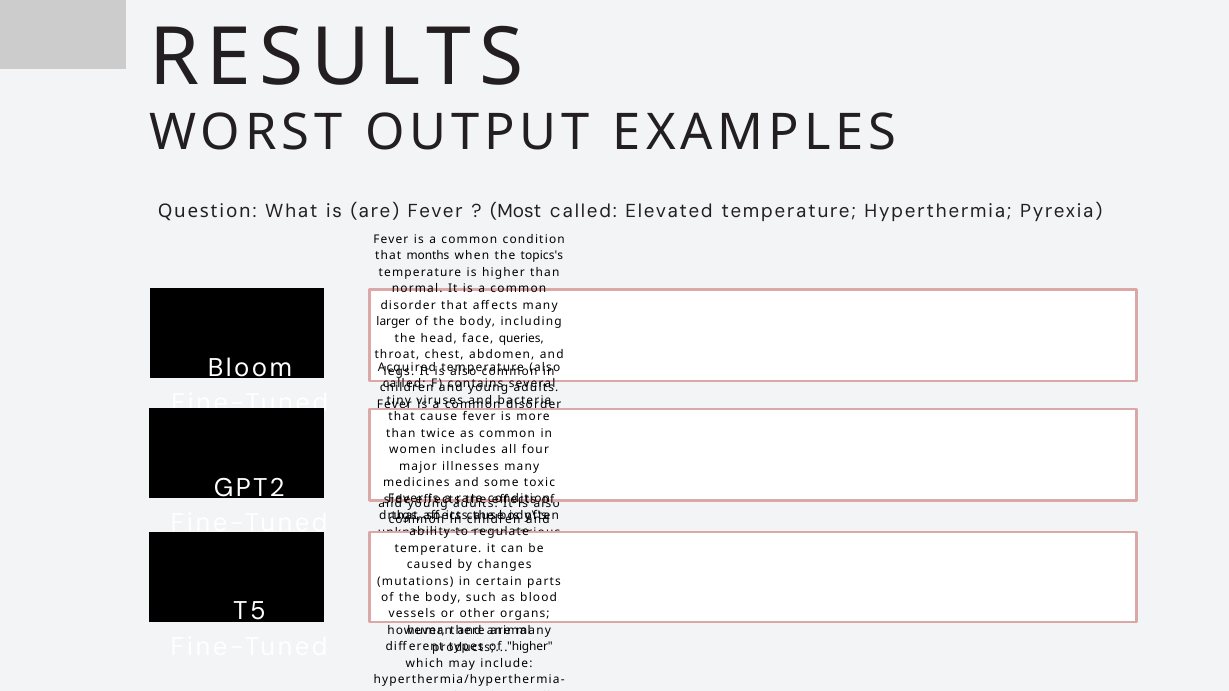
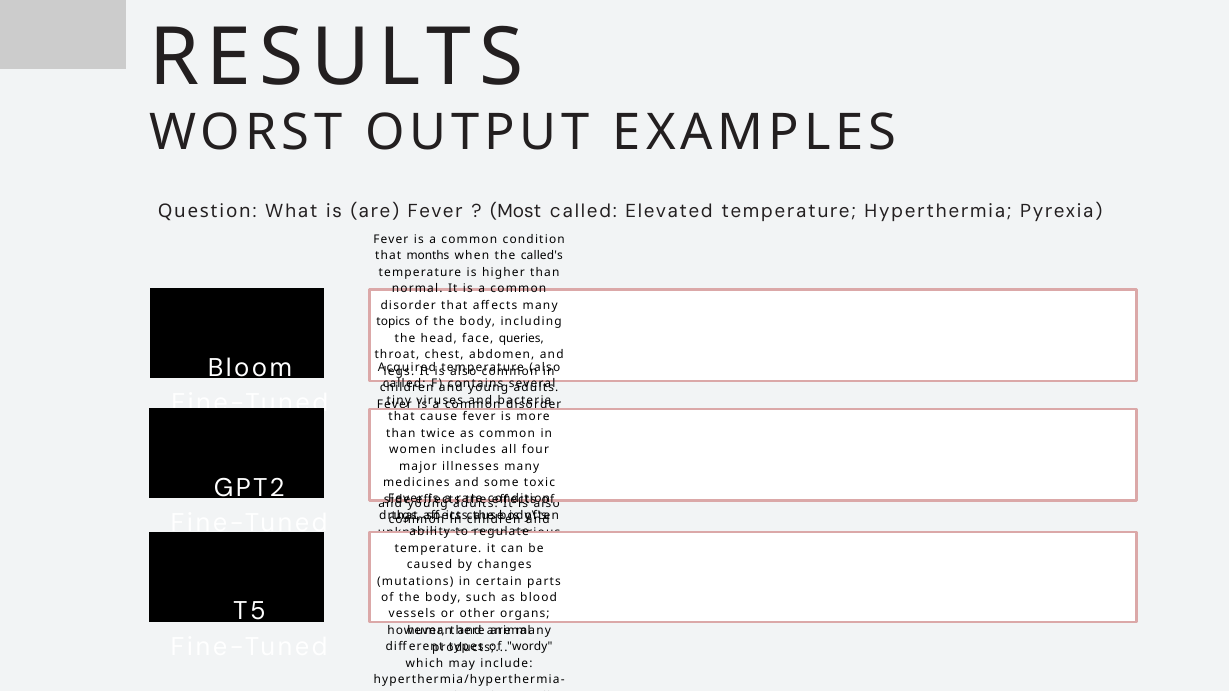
topics's: topics's -> called's (542, 256)
larger: larger -> topics (393, 322)
higher: higher -> wordy (530, 647)
